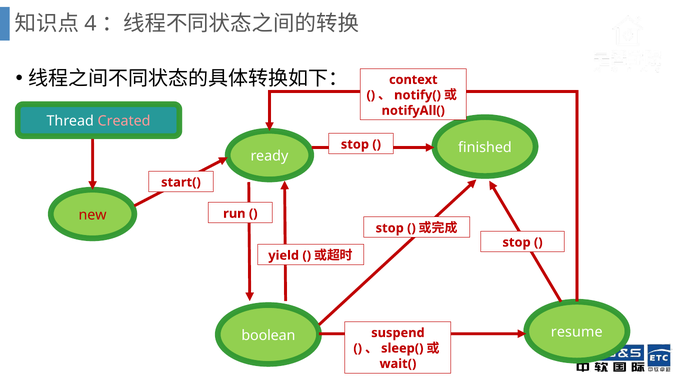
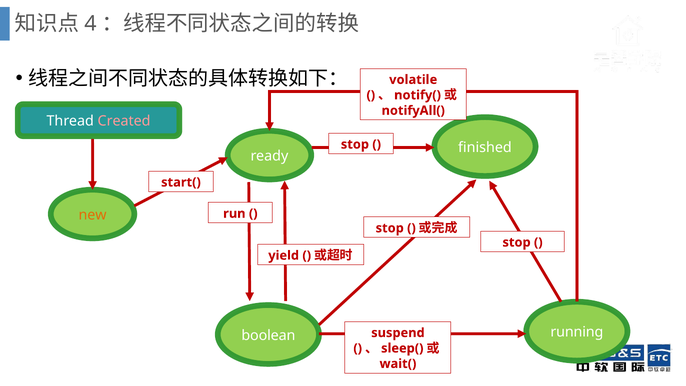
context: context -> volatile (413, 80)
new colour: red -> orange (93, 215)
resume: resume -> running (577, 332)
